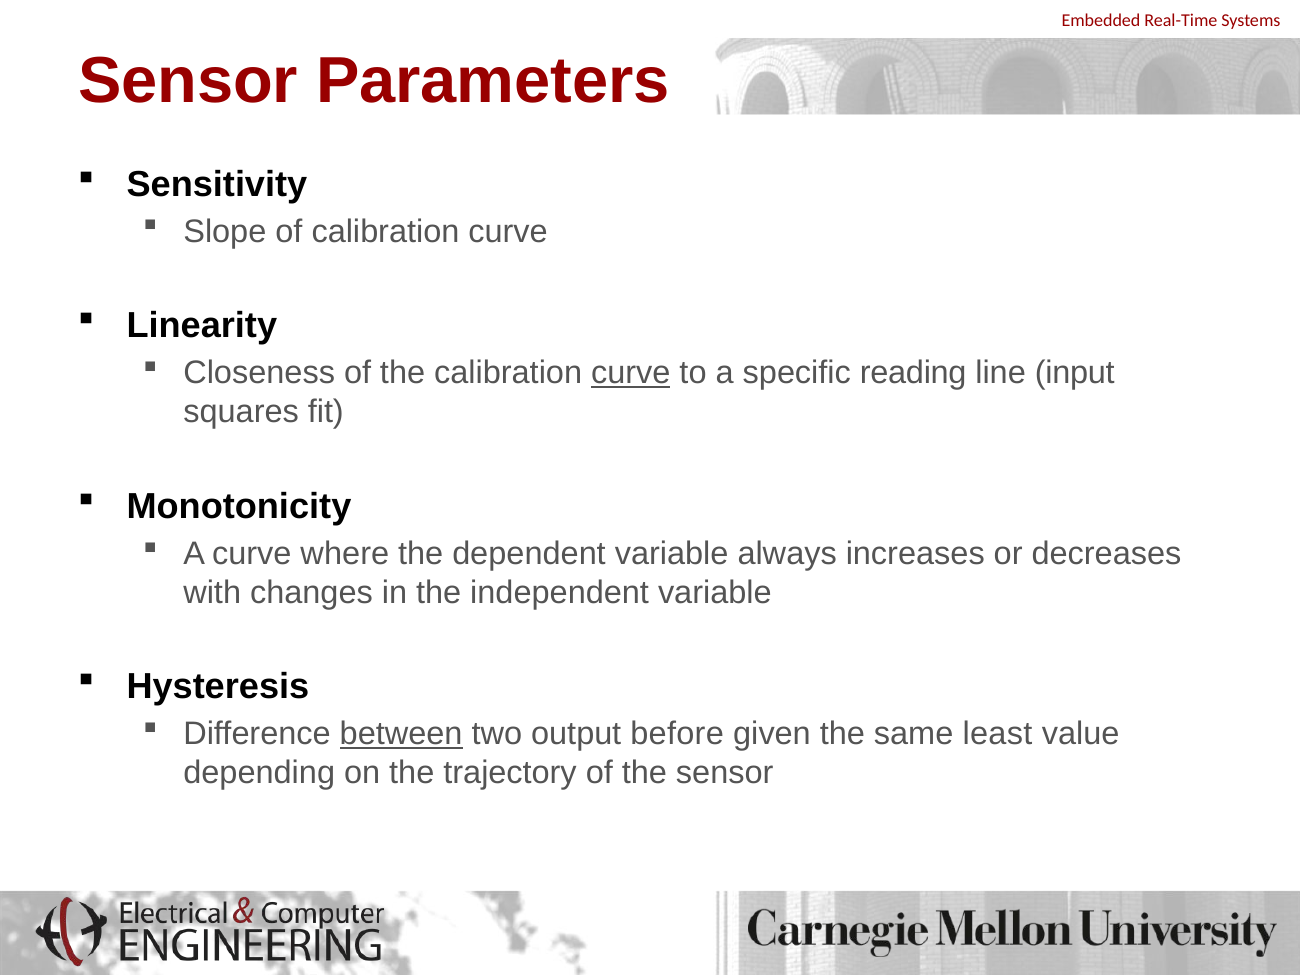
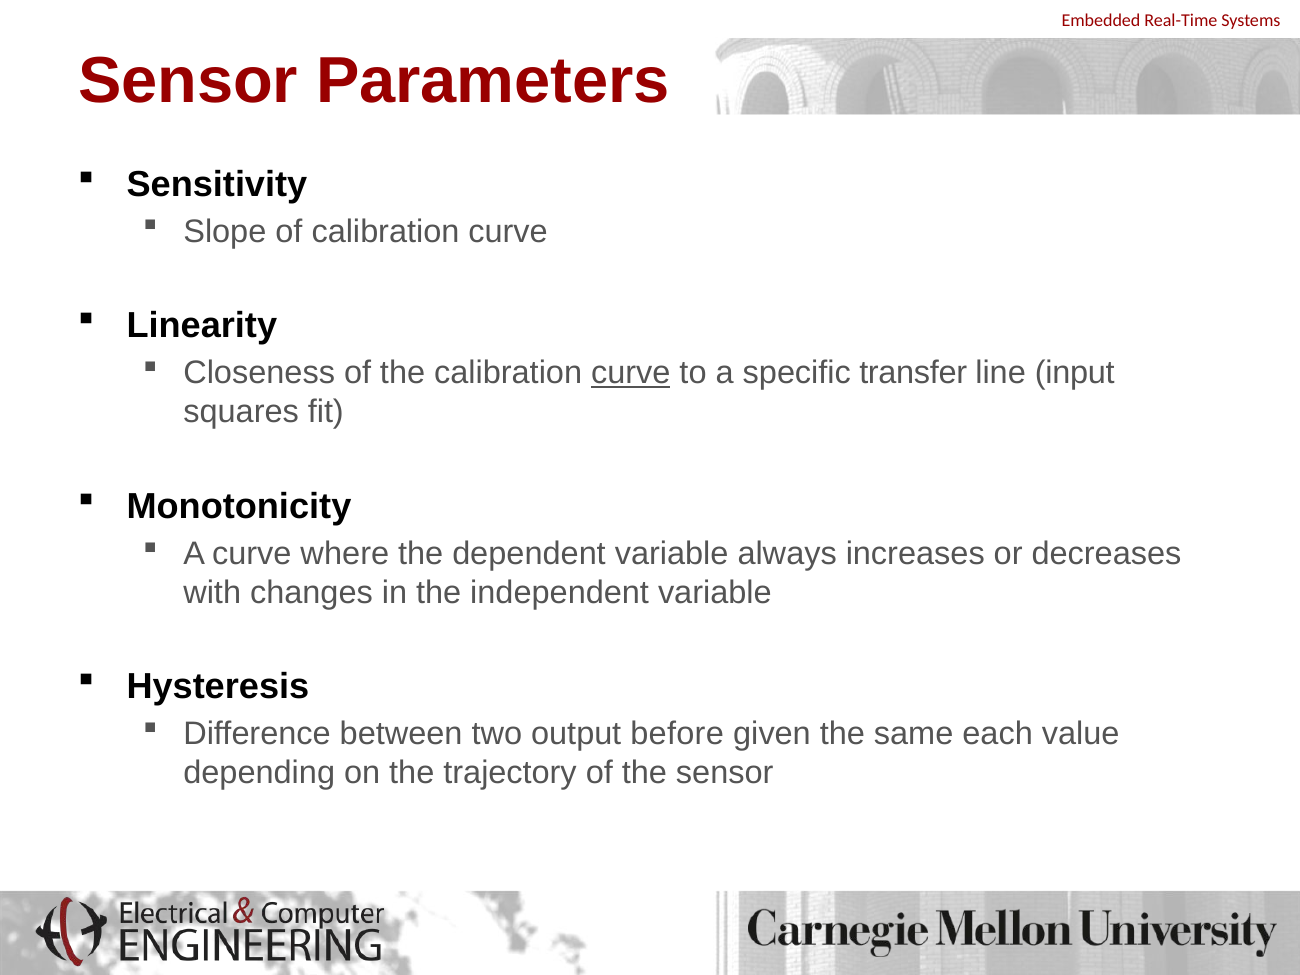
reading: reading -> transfer (913, 373)
between underline: present -> none (401, 734)
least: least -> each (998, 734)
